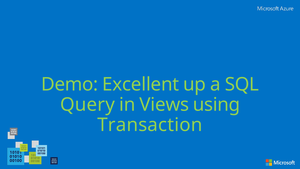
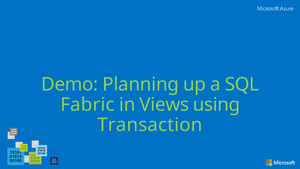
Excellent: Excellent -> Planning (141, 84)
Query: Query -> Fabric (87, 104)
